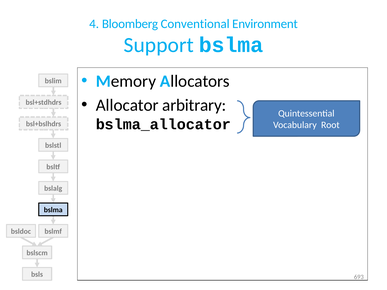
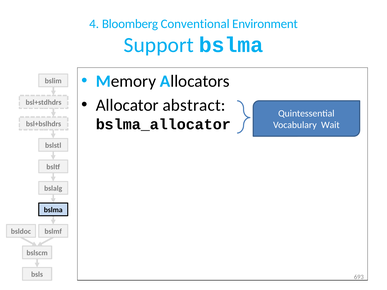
arbitrary: arbitrary -> abstract (194, 105)
Root: Root -> Wait (330, 125)
